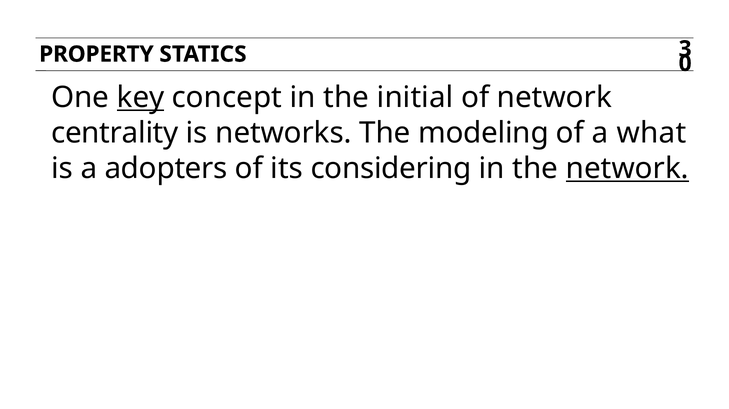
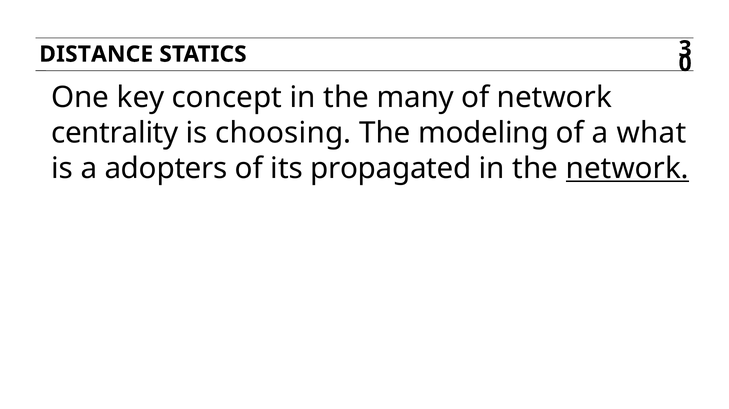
PROPERTY: PROPERTY -> DISTANCE (96, 54)
key underline: present -> none (141, 98)
initial: initial -> many (415, 98)
networks: networks -> choosing (283, 133)
considering: considering -> propagated (391, 169)
